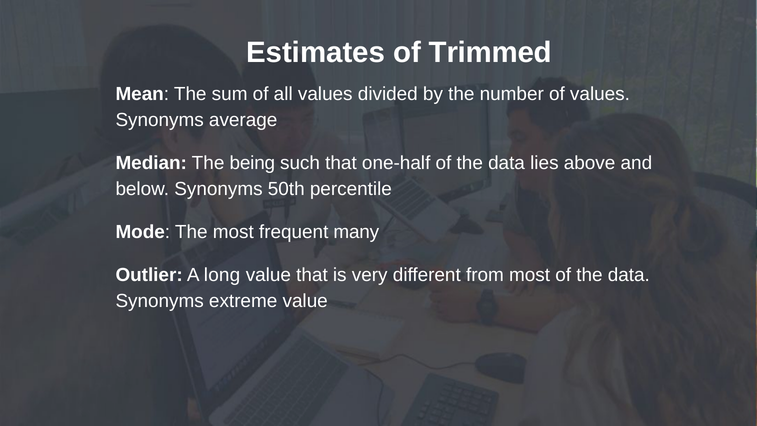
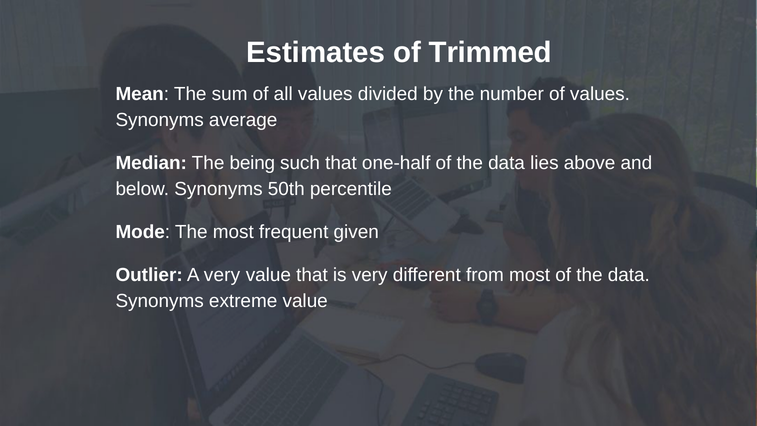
many: many -> given (356, 232)
A long: long -> very (222, 275)
